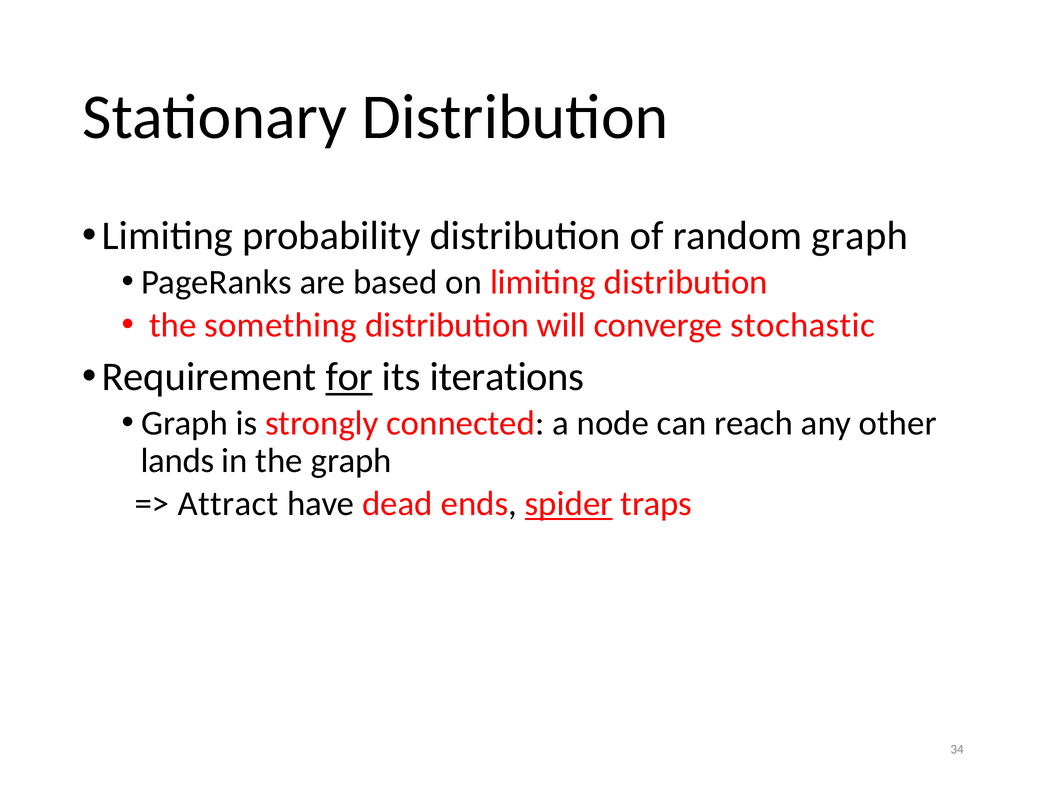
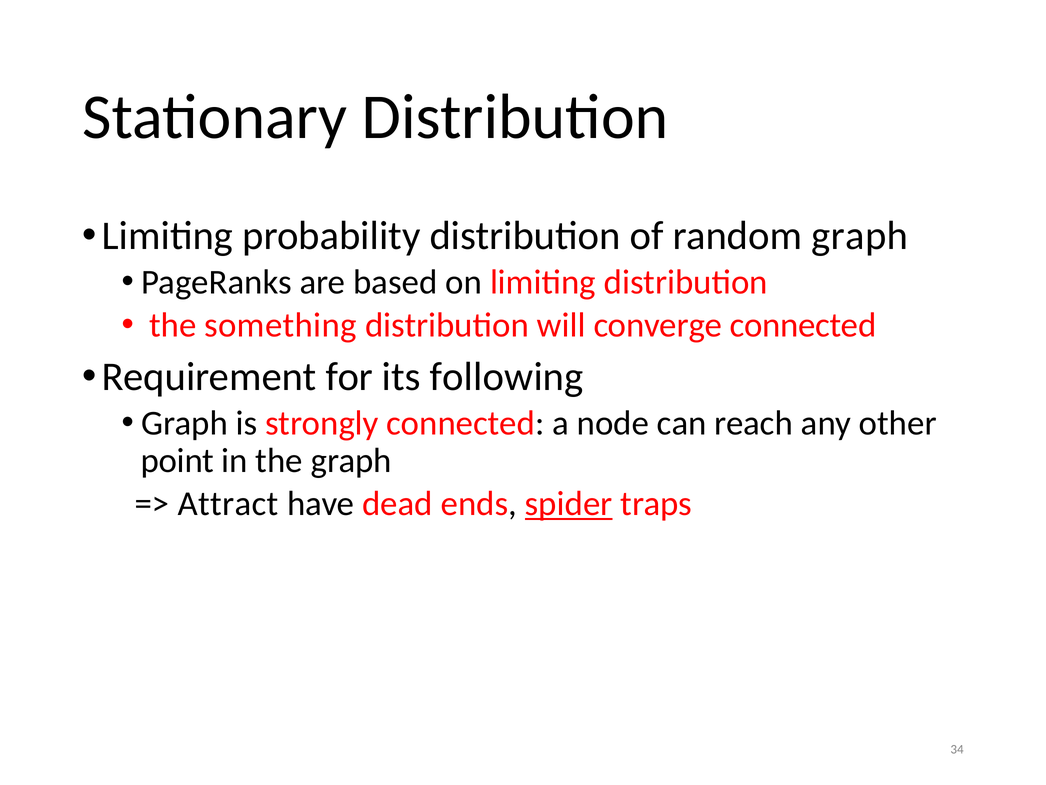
converge stochastic: stochastic -> connected (803, 325)
for underline: present -> none (349, 377)
iterations: iterations -> following (507, 377)
lands: lands -> point (178, 461)
